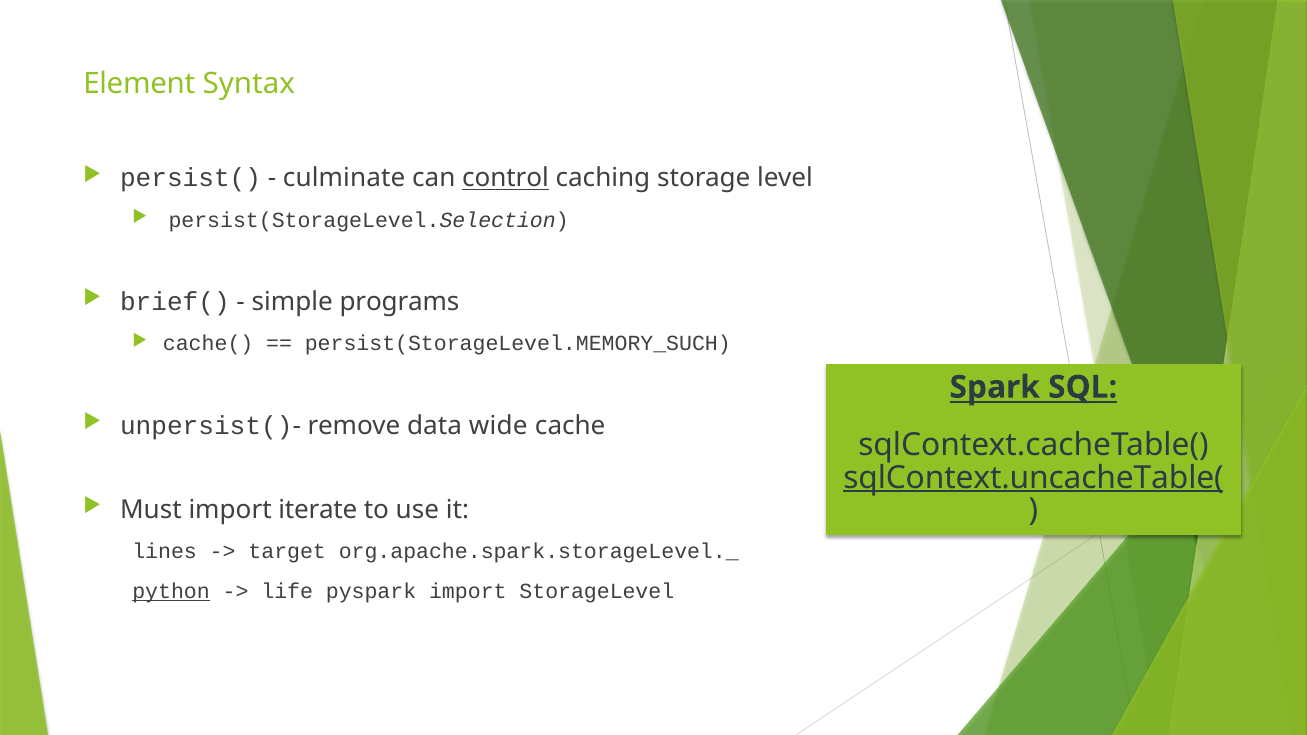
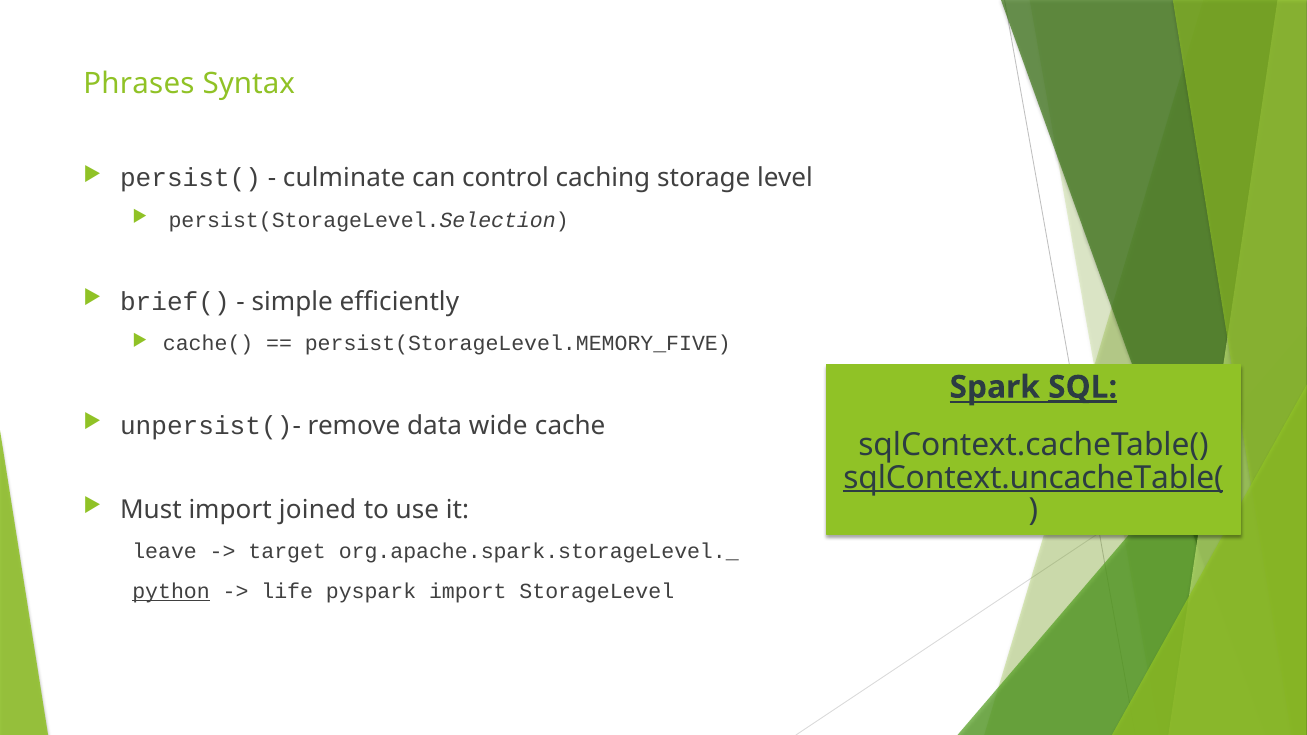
Element: Element -> Phrases (139, 84)
control underline: present -> none (505, 178)
programs: programs -> efficiently (399, 302)
persist(StorageLevel.MEMORY_SUCH: persist(StorageLevel.MEMORY_SUCH -> persist(StorageLevel.MEMORY_FIVE (518, 344)
SQL underline: none -> present (1083, 387)
iterate: iterate -> joined (318, 510)
lines: lines -> leave (165, 552)
